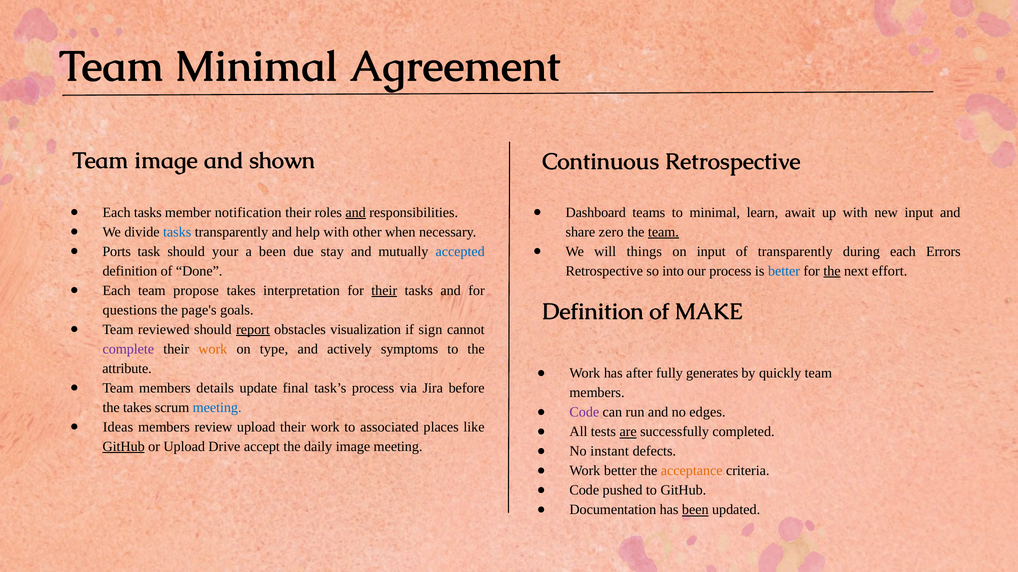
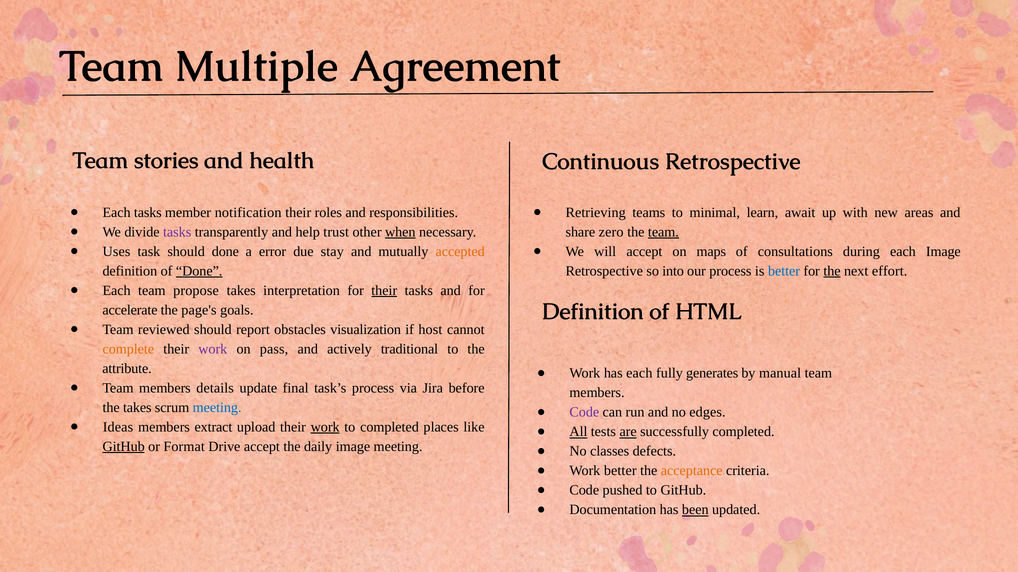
Team Minimal: Minimal -> Multiple (257, 67)
Team image: image -> stories (166, 161)
shown: shown -> health (282, 161)
and underline: present -> none (356, 213)
Dashboard: Dashboard -> Retrieving (596, 213)
new input: input -> areas (919, 213)
tasks colour: blue -> purple (177, 232)
help with: with -> trust (336, 232)
when underline: none -> present (400, 232)
Ports: Ports -> Uses (117, 252)
should your: your -> done (225, 252)
a been: been -> error (273, 252)
accepted colour: blue -> orange (460, 252)
will things: things -> accept (644, 252)
on input: input -> maps (711, 252)
of transparently: transparently -> consultations (795, 252)
each Errors: Errors -> Image (943, 252)
Done underline: none -> present (199, 271)
MAKE: MAKE -> HTML (709, 312)
questions: questions -> accelerate (130, 310)
report underline: present -> none (253, 330)
sign: sign -> host (430, 330)
complete colour: purple -> orange (128, 349)
work colour: orange -> purple (213, 349)
type: type -> pass (274, 349)
symptoms: symptoms -> traditional (410, 349)
has after: after -> each (639, 374)
quickly: quickly -> manual (780, 374)
review: review -> extract (213, 427)
work underline: none -> present (325, 427)
to associated: associated -> completed (389, 427)
All underline: none -> present (578, 432)
or Upload: Upload -> Format (184, 447)
instant: instant -> classes (610, 452)
